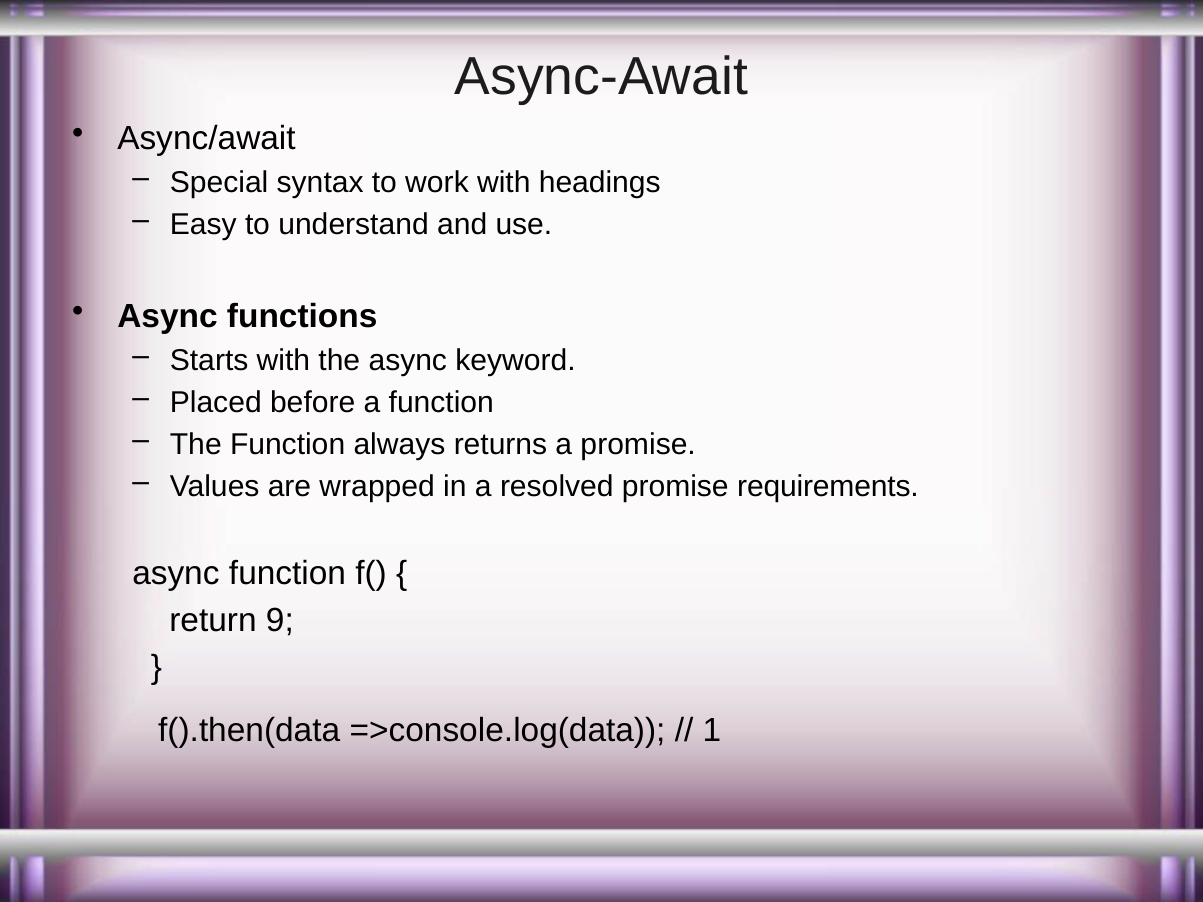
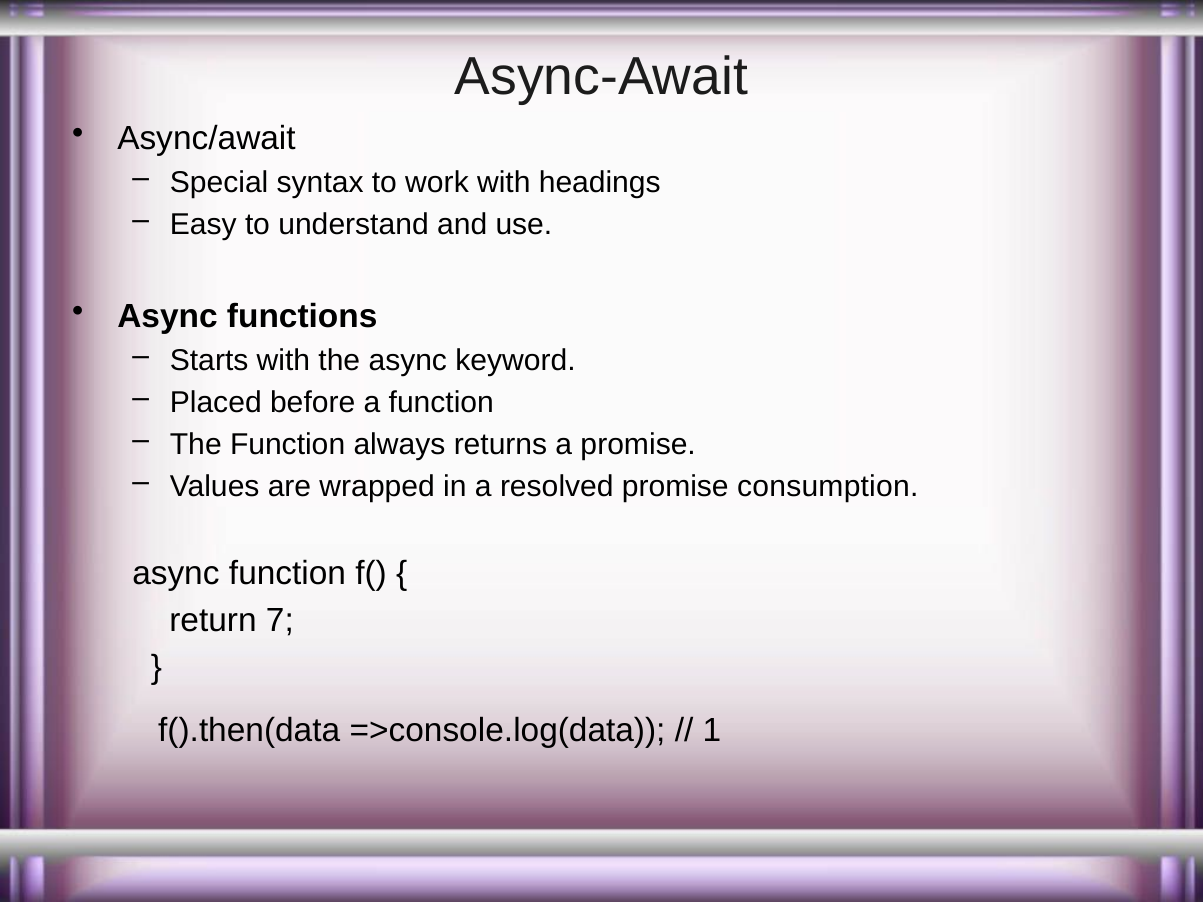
requirements: requirements -> consumption (828, 487)
9: 9 -> 7 (280, 621)
